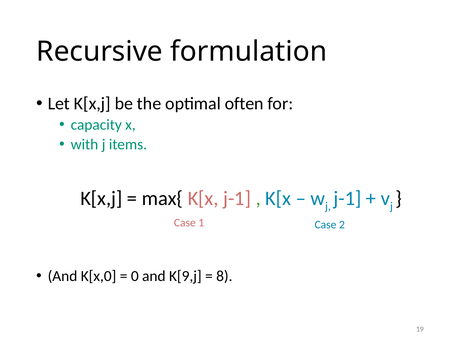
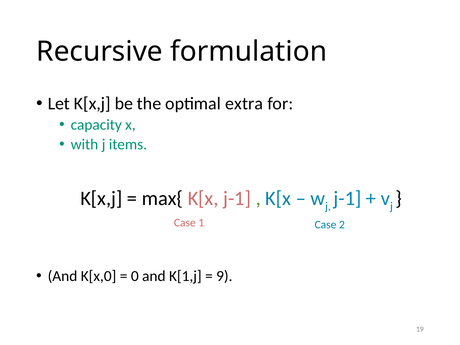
often: often -> extra (244, 104)
K[9,j: K[9,j -> K[1,j (185, 276)
8: 8 -> 9 (224, 276)
